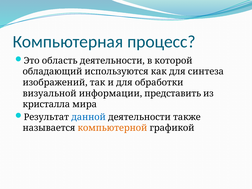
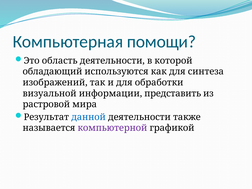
процесс: процесс -> помощи (161, 42)
кристалла: кристалла -> растровой (46, 104)
компьютерной colour: orange -> purple (112, 128)
